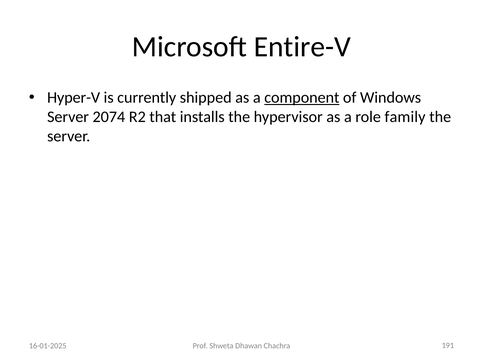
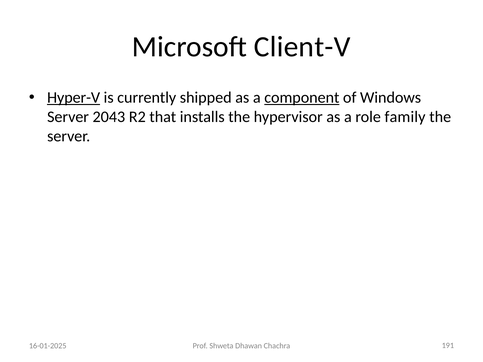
Entire-V: Entire-V -> Client-V (302, 47)
Hyper-V underline: none -> present (74, 98)
2074: 2074 -> 2043 (109, 117)
